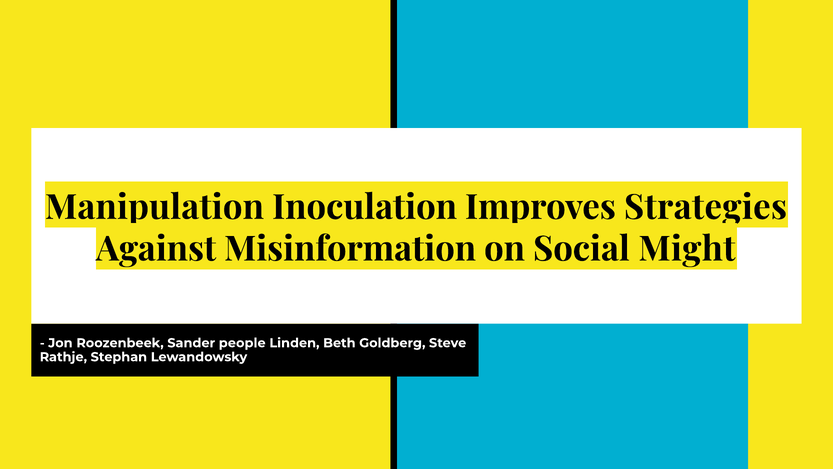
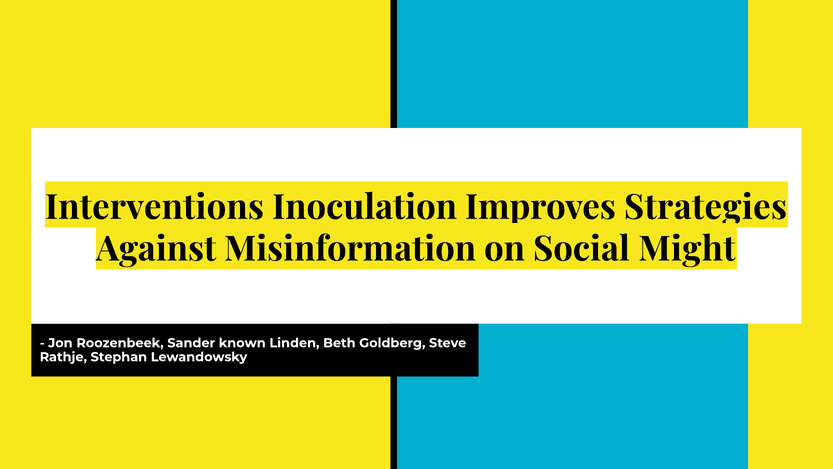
Manipulation: Manipulation -> Interventions (154, 207)
people: people -> known (242, 343)
